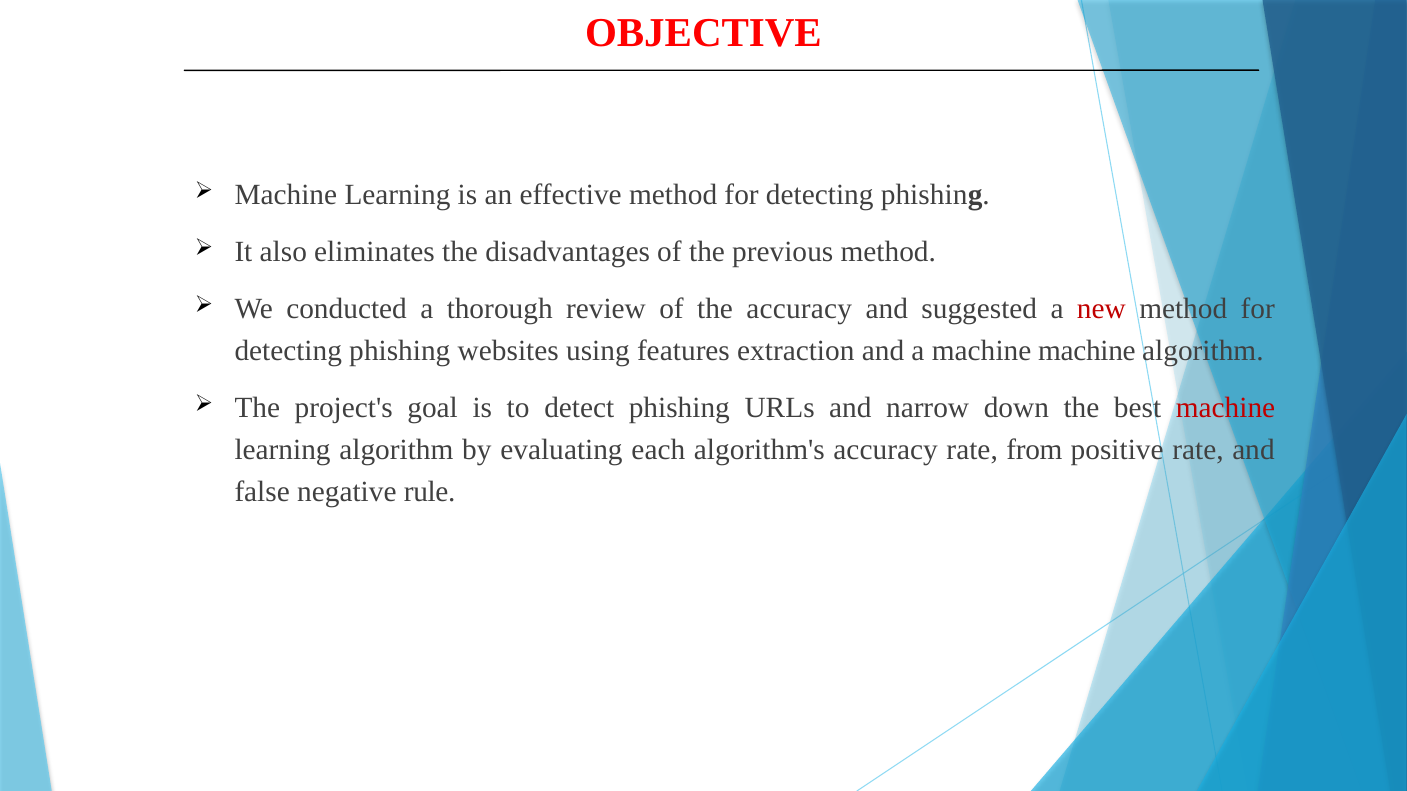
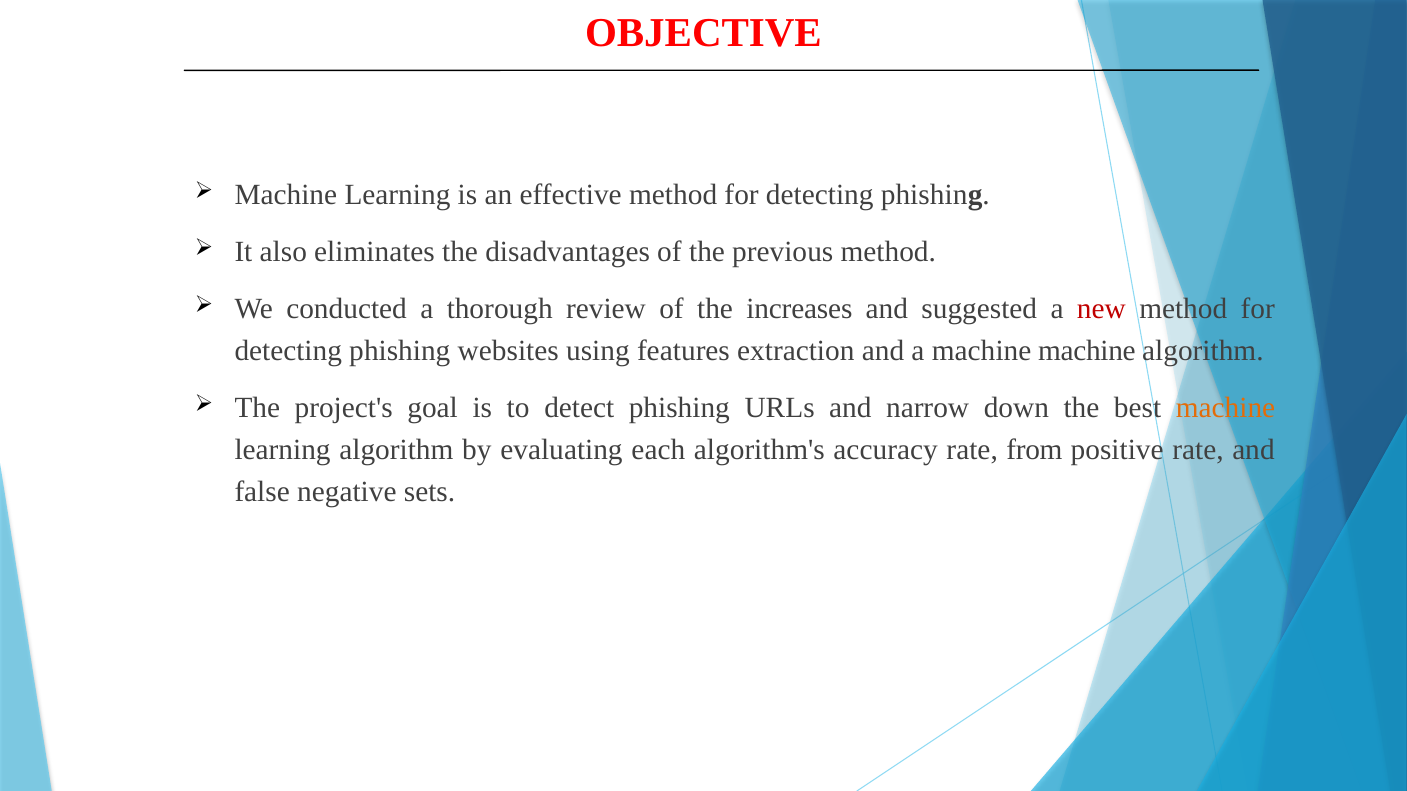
the accuracy: accuracy -> increases (799, 309)
machine colour: red -> orange (1225, 408)
rule: rule -> sets (430, 492)
